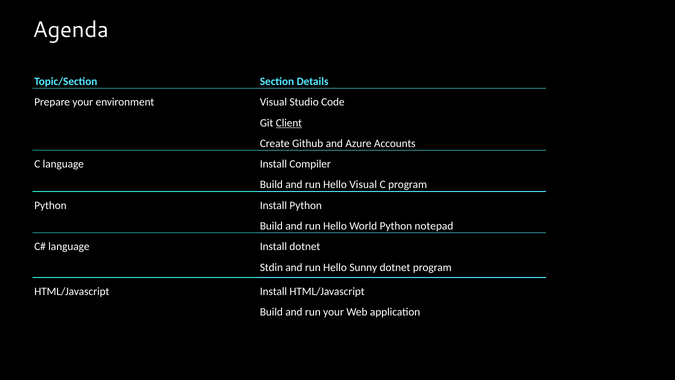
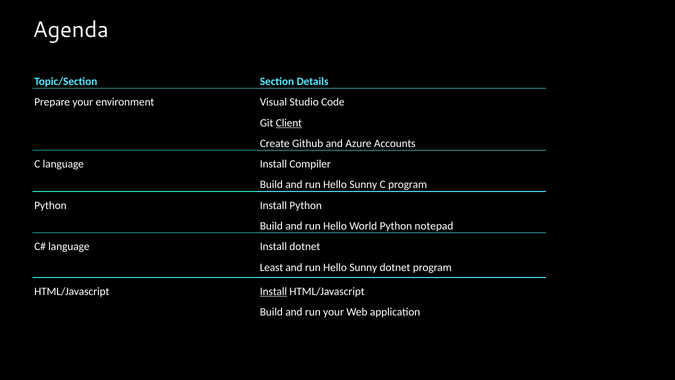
Visual: Visual -> Sunny (363, 185)
Stdin: Stdin -> Least (271, 267)
Install underline: none -> present (273, 291)
